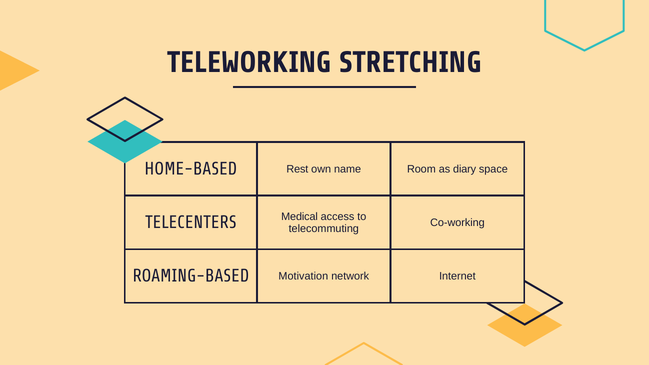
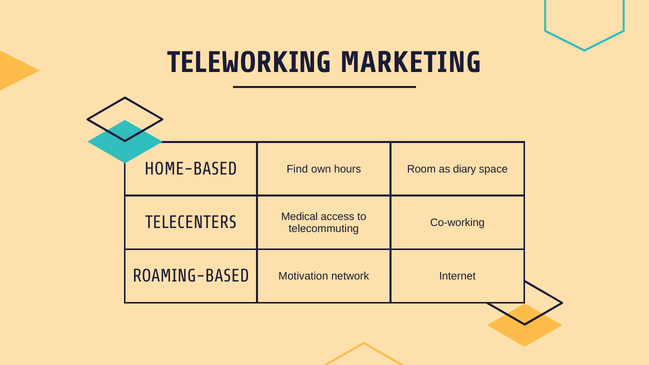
STRETCHING: STRETCHING -> MARKETING (411, 63)
Rest: Rest -> Find (297, 169)
name: name -> hours (348, 169)
